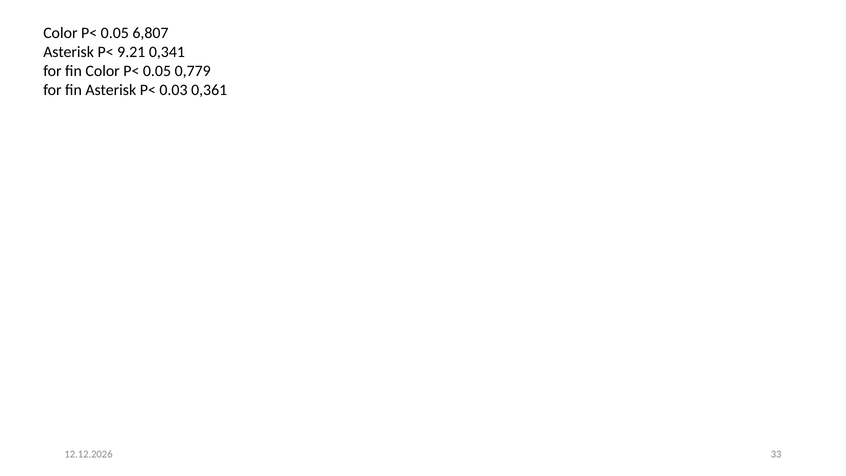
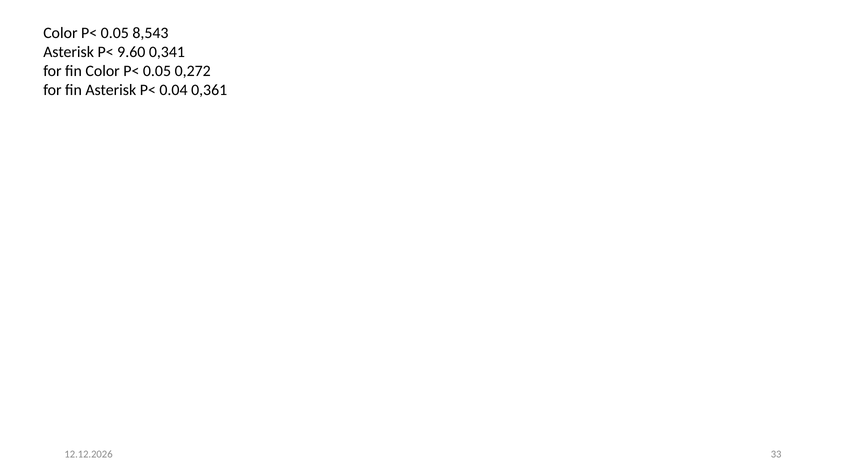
6,807: 6,807 -> 8,543 (150, 33)
9.21: 9.21 -> 9.60 (131, 52)
0,779: 0,779 -> 0,272 (193, 71)
0.03: 0.03 -> 0.04 (174, 90)
